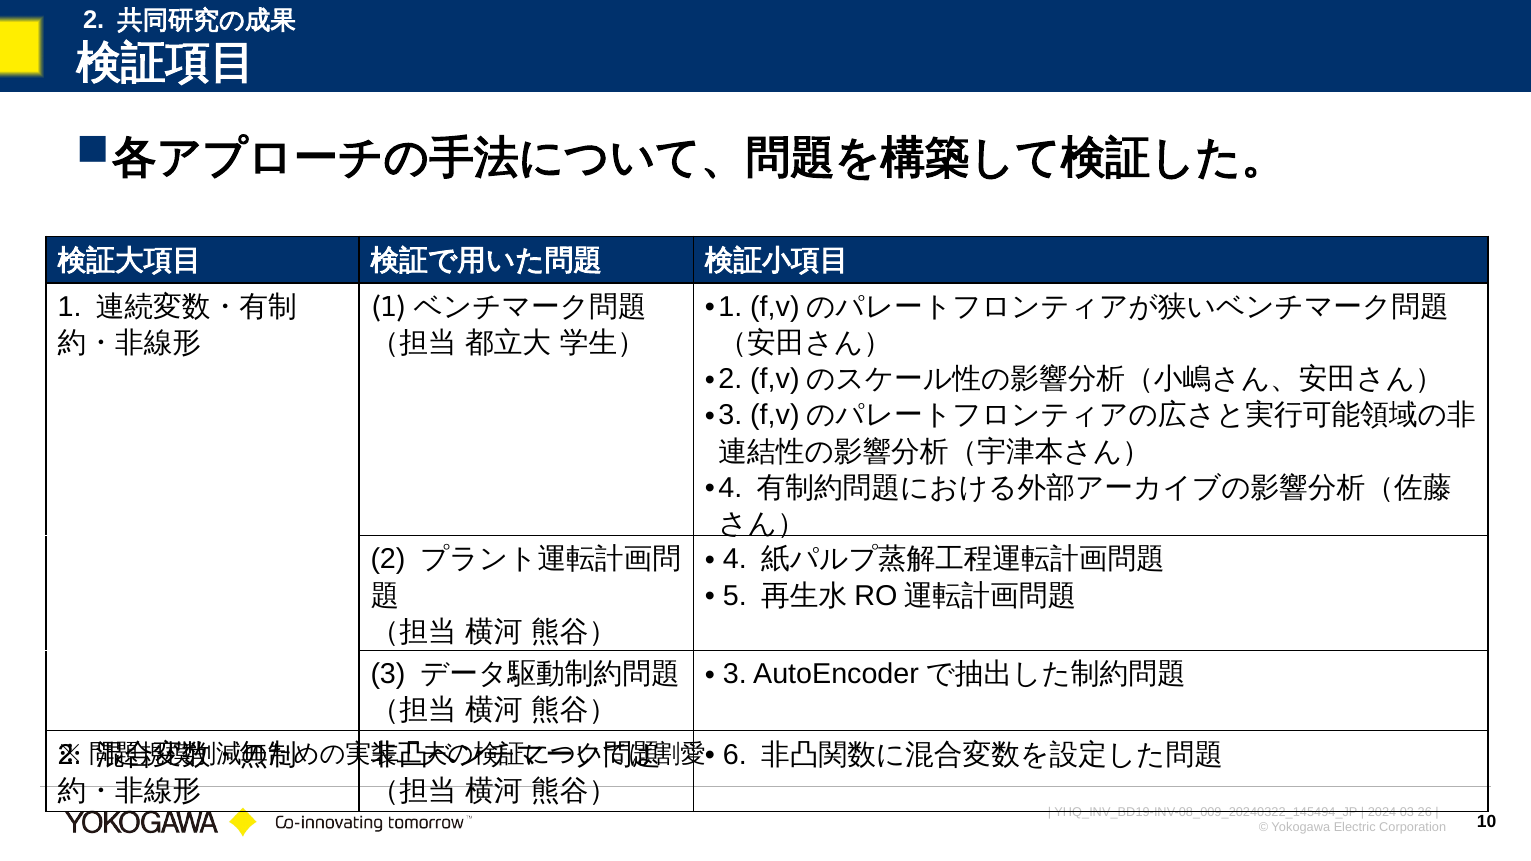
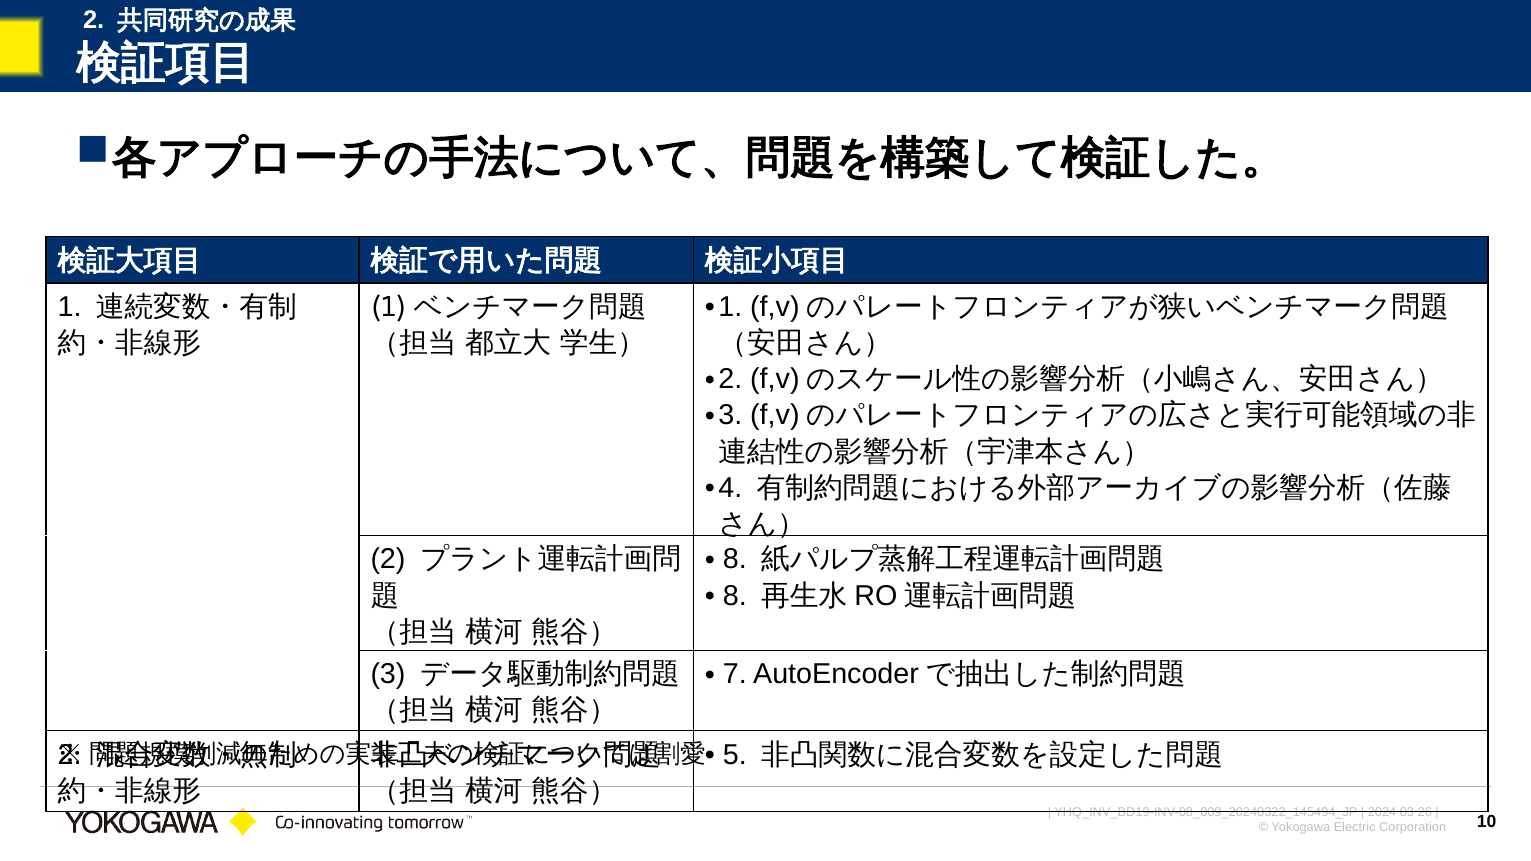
4: 4 -> 8 (735, 559)
5: 5 -> 8 (735, 596)
3: 3 -> 7 (735, 674)
6: 6 -> 5 (735, 755)
